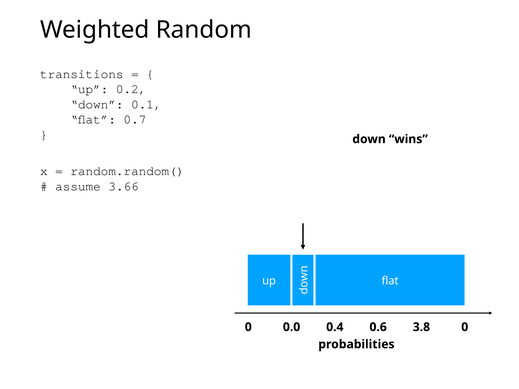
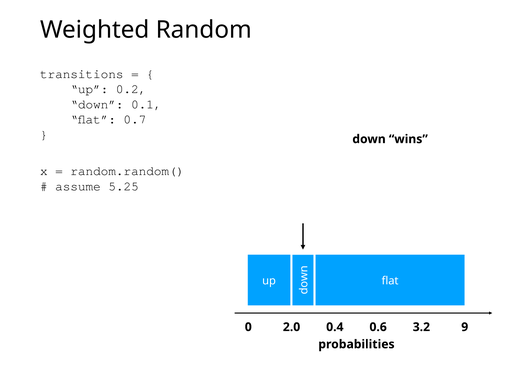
3.66: 3.66 -> 5.25 (124, 186)
0.0: 0.0 -> 2.0 (292, 327)
3.8: 3.8 -> 3.2 (421, 327)
0 0: 0 -> 9 (465, 327)
